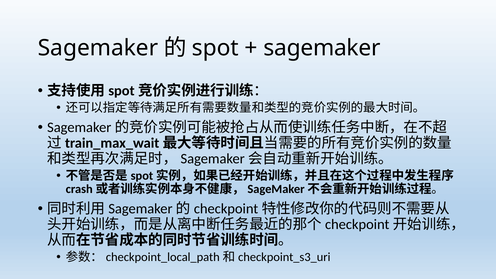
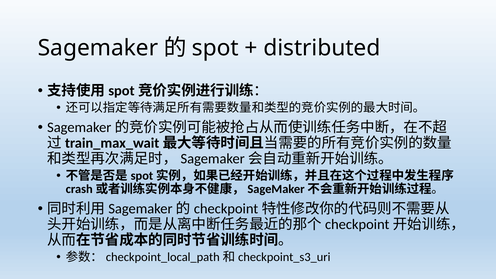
sagemaker: sagemaker -> distributed (322, 48)
